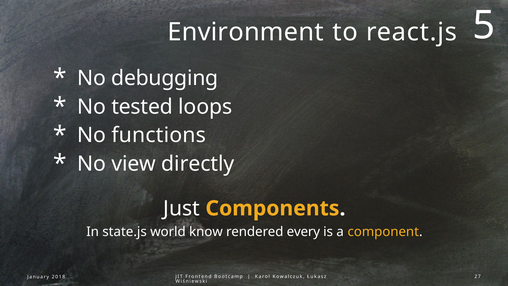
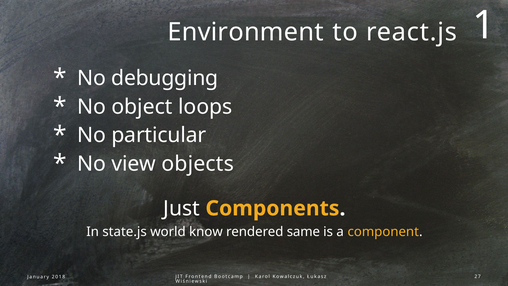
5: 5 -> 1 (484, 25)
tested: tested -> object (142, 107)
functions: functions -> particular (159, 135)
directly: directly -> objects (198, 164)
every: every -> same (303, 231)
